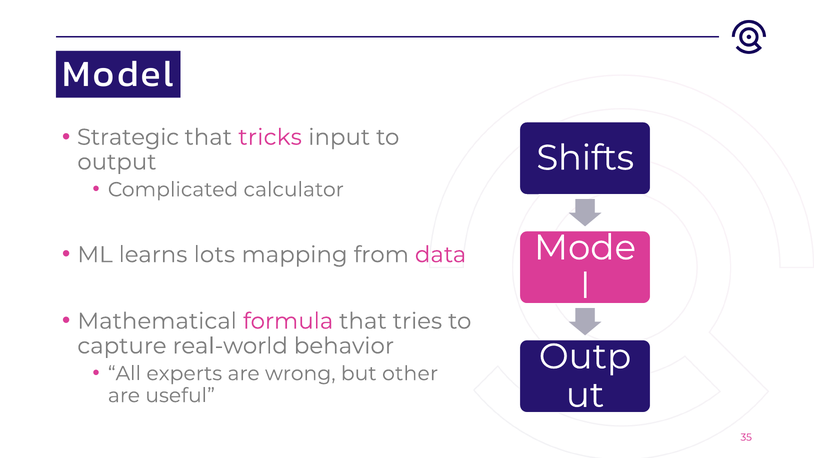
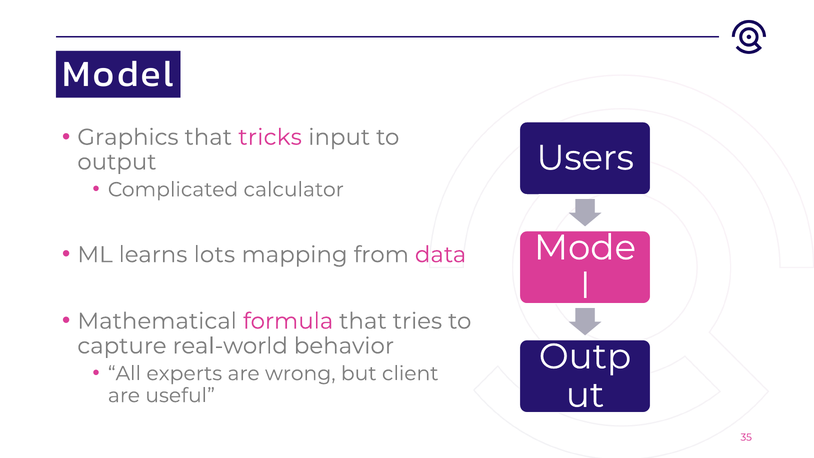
Strategic: Strategic -> Graphics (128, 137)
Shifts: Shifts -> Users (585, 158)
other: other -> client (410, 373)
